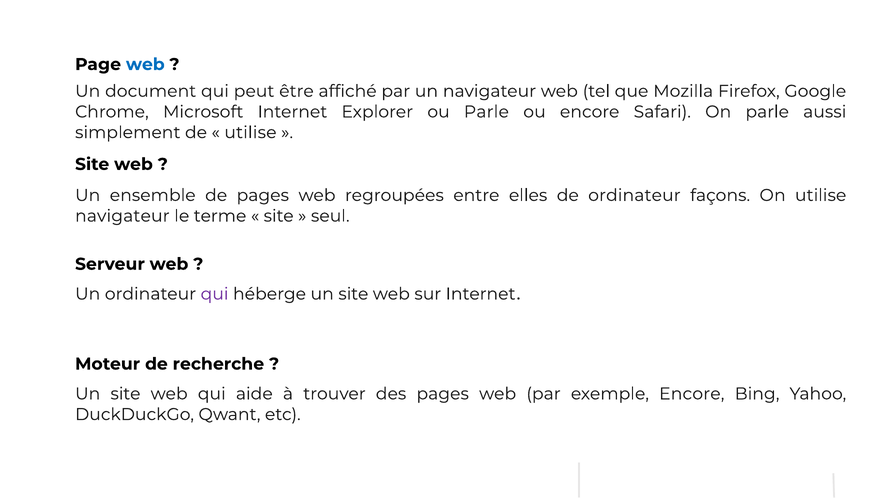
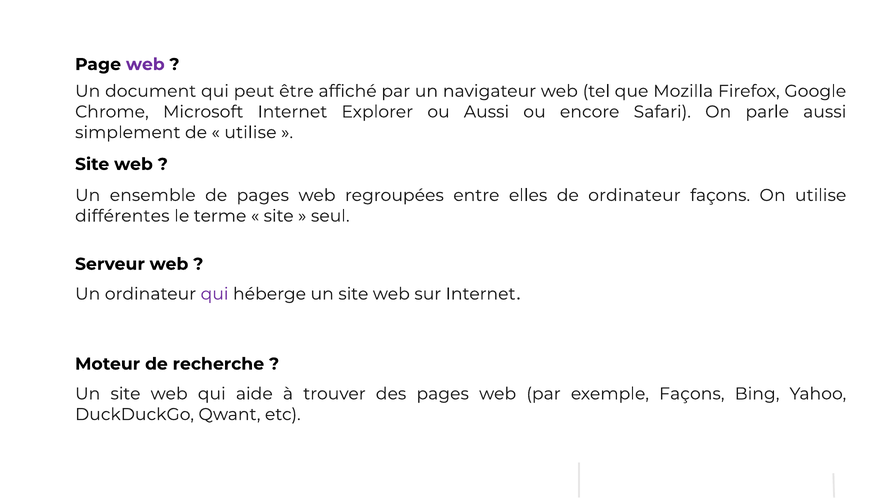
web colour: blue -> purple (145, 64)
ou Parle: Parle -> Aussi (486, 112)
navigateur: navigateur -> différentes (122, 216)
exemple Encore: Encore -> Façons (692, 394)
